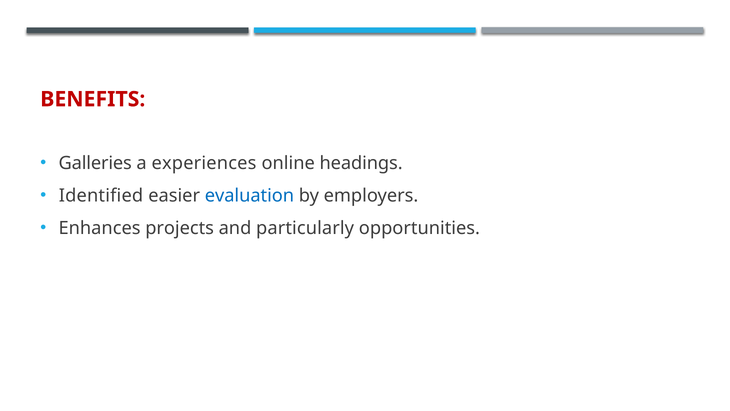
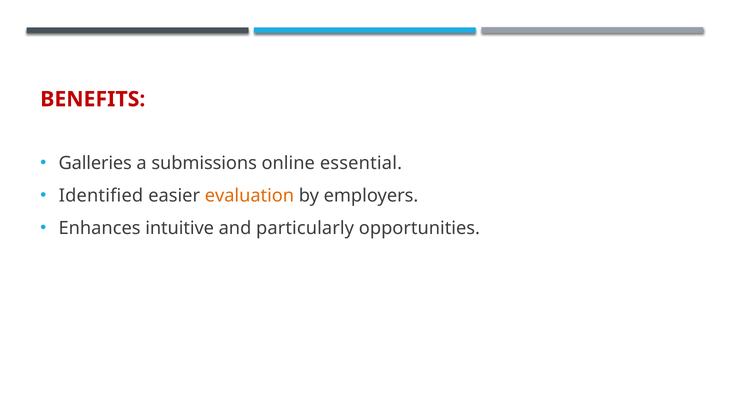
experiences: experiences -> submissions (204, 163)
headings: headings -> essential (361, 163)
evaluation colour: blue -> orange (249, 196)
projects: projects -> intuitive (180, 228)
